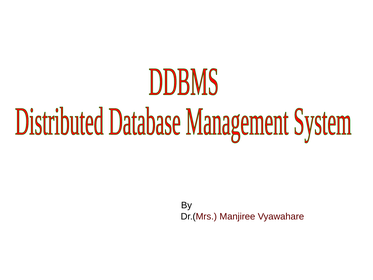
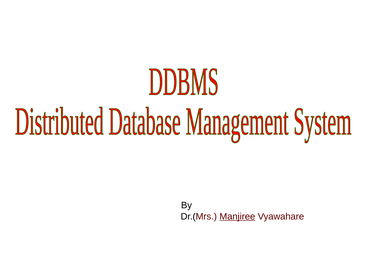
Manjiree underline: none -> present (237, 216)
